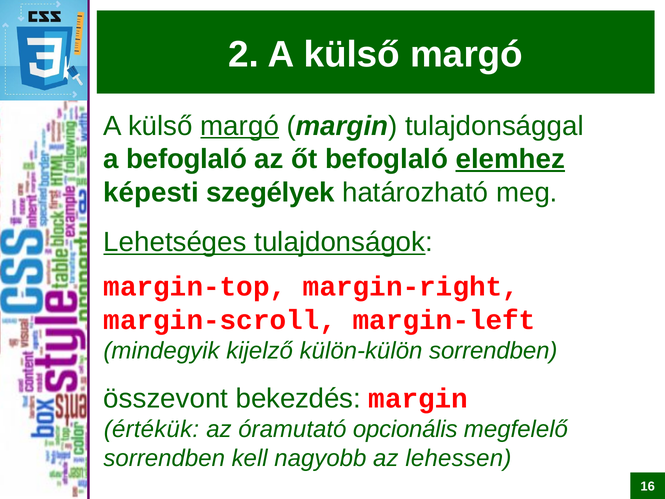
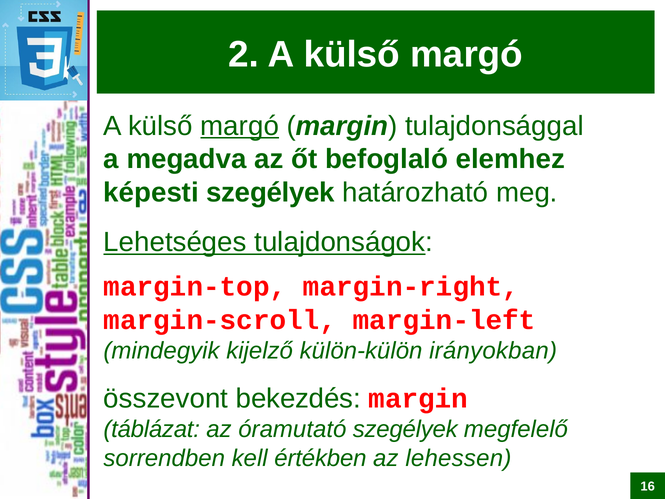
a befoglaló: befoglaló -> megadva (187, 159)
elemhez underline: present -> none (510, 159)
külön-külön sorrendben: sorrendben -> irányokban (493, 351)
értékük: értékük -> táblázat (152, 429)
óramutató opcionális: opcionális -> szegélyek (405, 429)
nagyobb: nagyobb -> értékben (320, 458)
